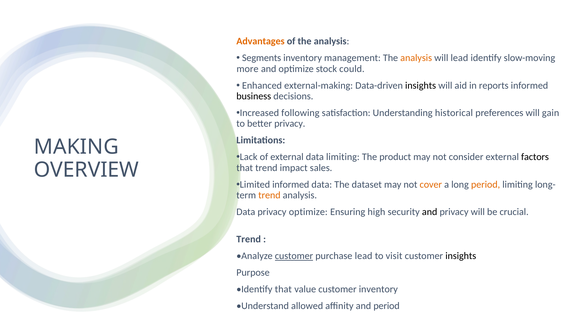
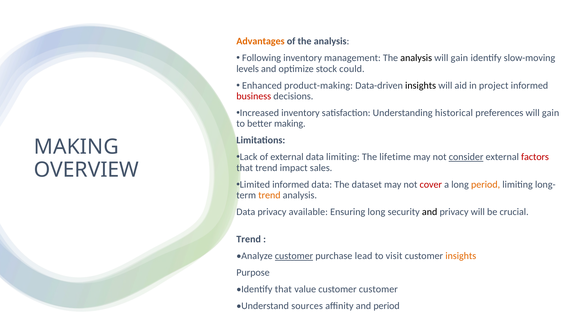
Segments: Segments -> Following (262, 58)
analysis colour: orange -> black (416, 58)
lead: lead -> gain (459, 58)
more: more -> levels (248, 69)
external-making: external-making -> product-making (319, 85)
reports: reports -> project (494, 85)
business colour: black -> red (254, 96)
Increased following: following -> inventory (300, 113)
better privacy: privacy -> making (290, 124)
The product: product -> lifetime (395, 157)
consider underline: none -> present (466, 157)
factors colour: black -> red (535, 157)
cover colour: orange -> red (431, 185)
privacy optimize: optimize -> available (308, 212)
Ensuring high: high -> long (376, 212)
insights colour: black -> orange (461, 256)
customer inventory: inventory -> customer (378, 289)
allowed: allowed -> sources (307, 306)
